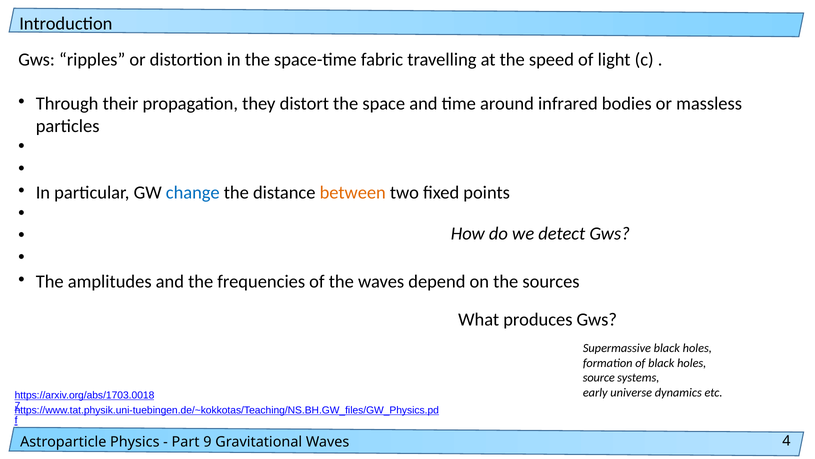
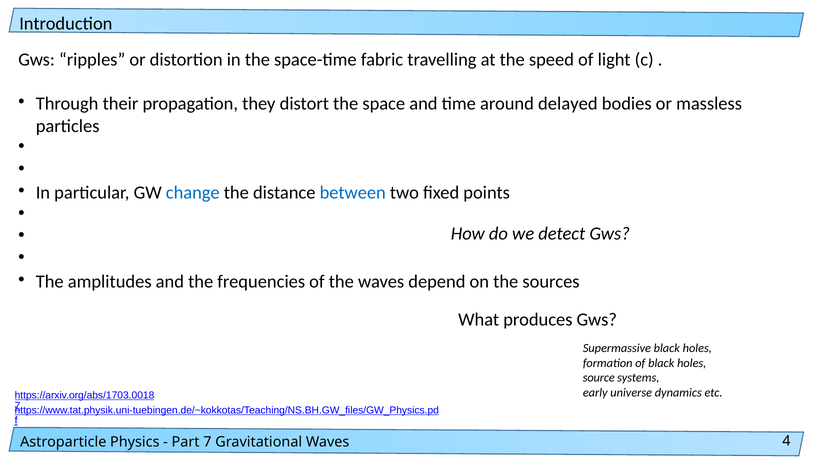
infrared: infrared -> delayed (568, 104)
between colour: orange -> blue (353, 192)
Part 9: 9 -> 7 (207, 442)
